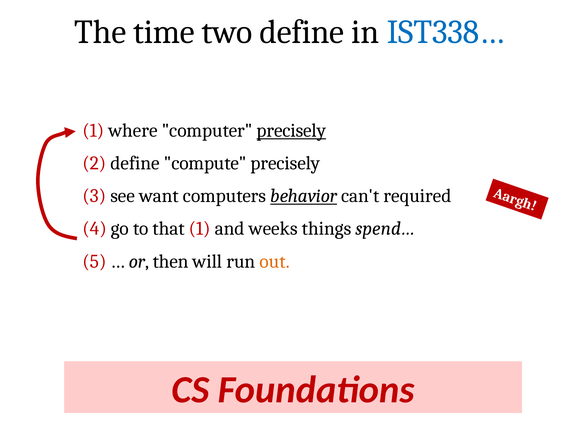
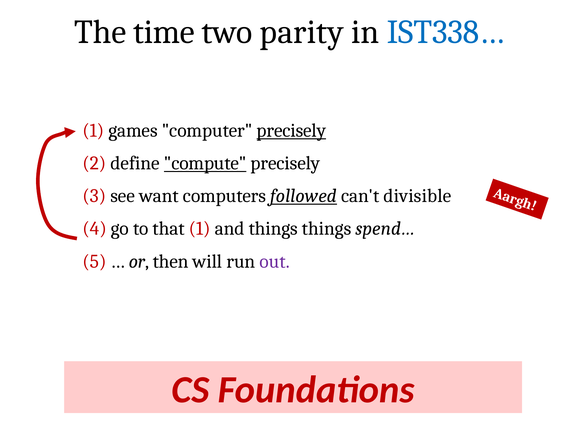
two define: define -> parity (302, 32)
where: where -> games (133, 130)
compute underline: none -> present (205, 163)
behavior: behavior -> followed (304, 196)
required: required -> divisible (417, 196)
and weeks: weeks -> things (273, 228)
out colour: orange -> purple (275, 261)
